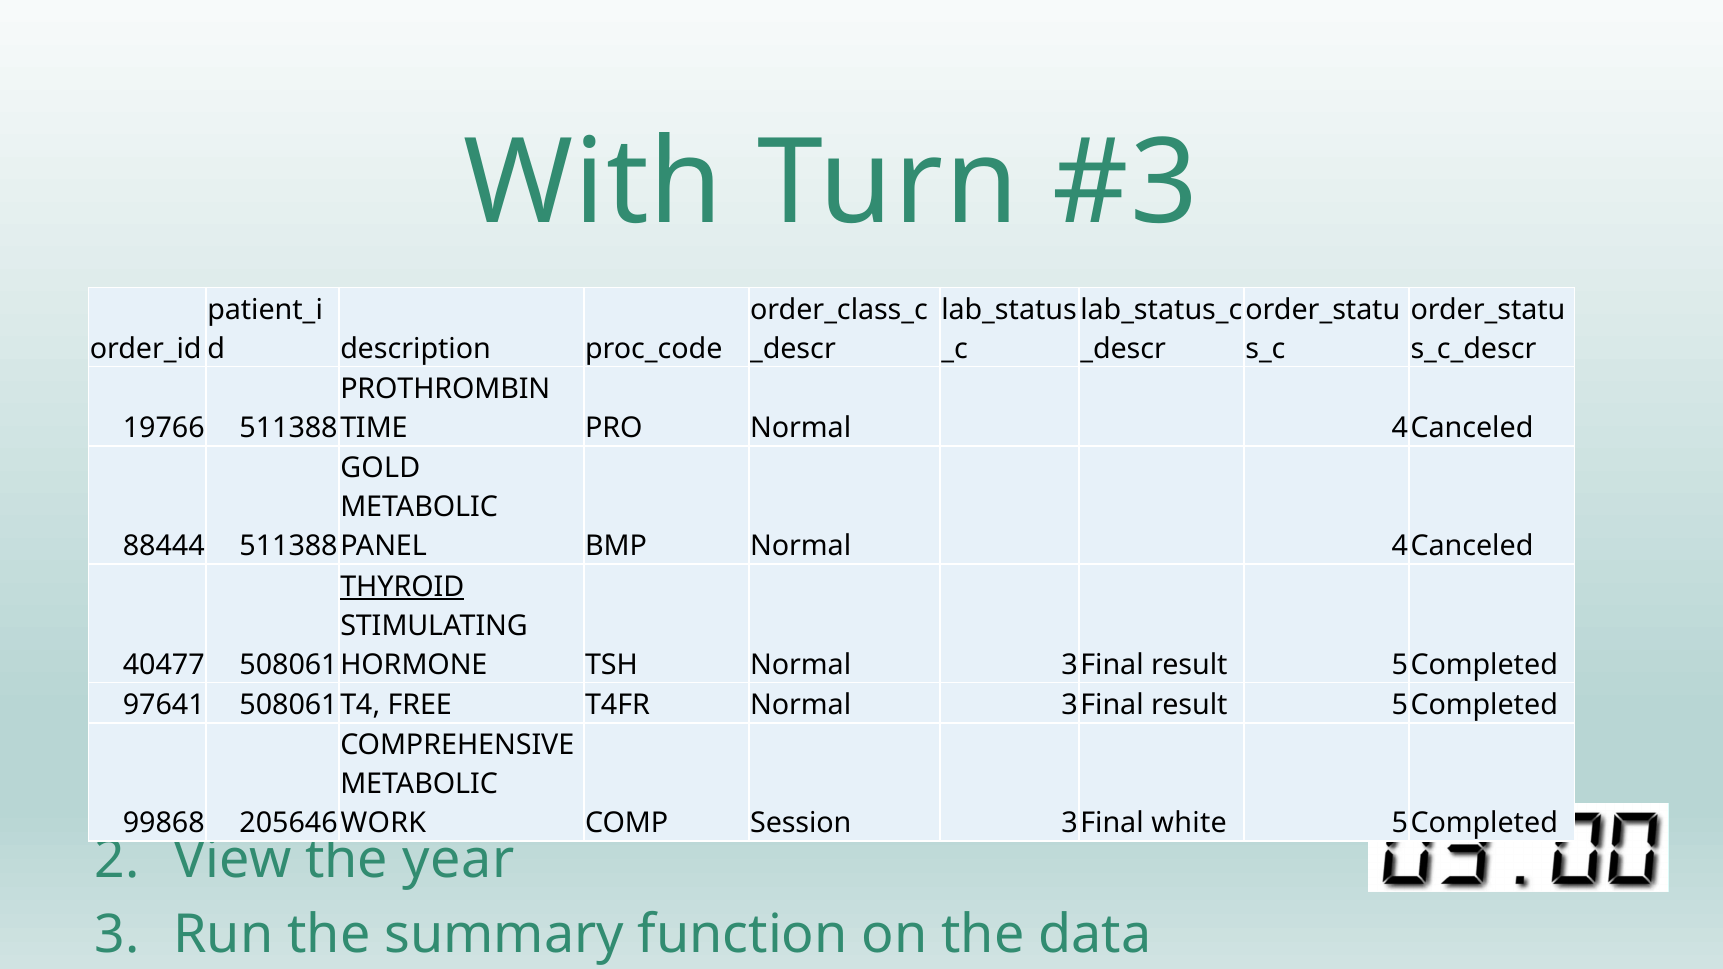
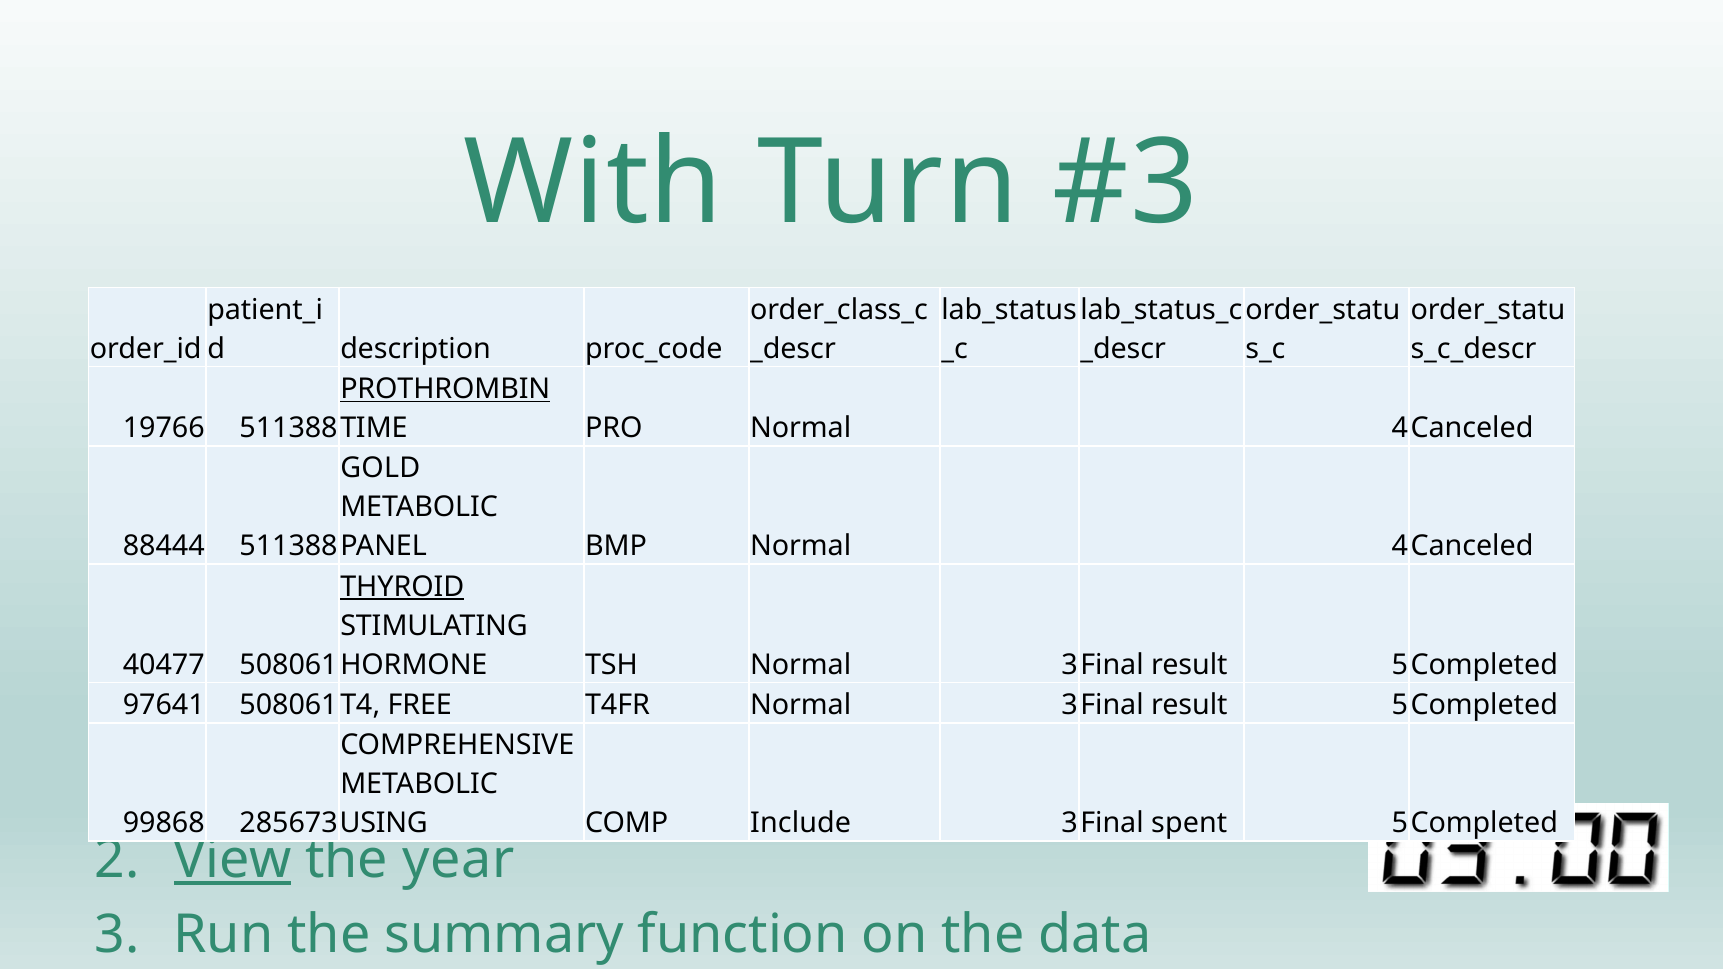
PROTHROMBIN underline: none -> present (445, 389)
205646: 205646 -> 285673 (289, 823)
WORK: WORK -> USING (384, 823)
Session: Session -> Include (801, 823)
white: white -> spent (1189, 823)
View underline: none -> present (233, 860)
